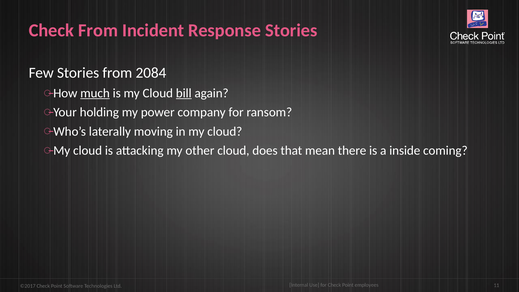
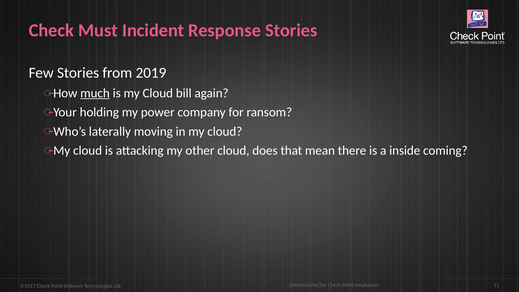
Check From: From -> Must (98, 30)
2084: 2084 -> 2019 (151, 73)
bill underline: present -> none (184, 93)
